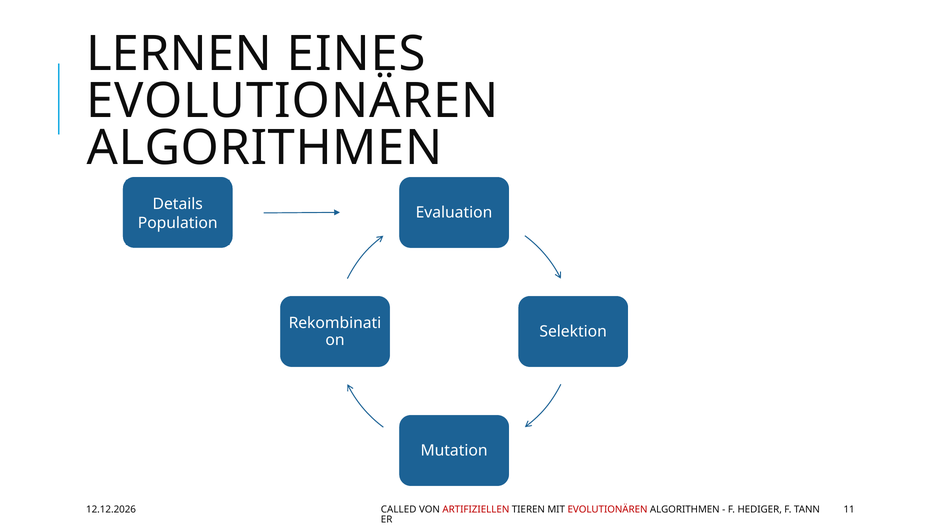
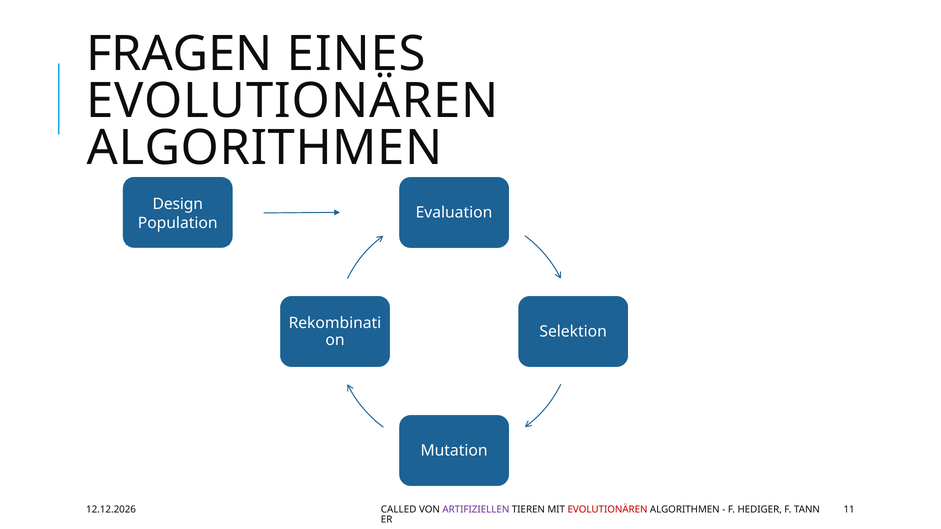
LERNEN: LERNEN -> FRAGEN (179, 54)
Details: Details -> Design (178, 204)
ARTIFIZIELLEN colour: red -> purple (476, 510)
